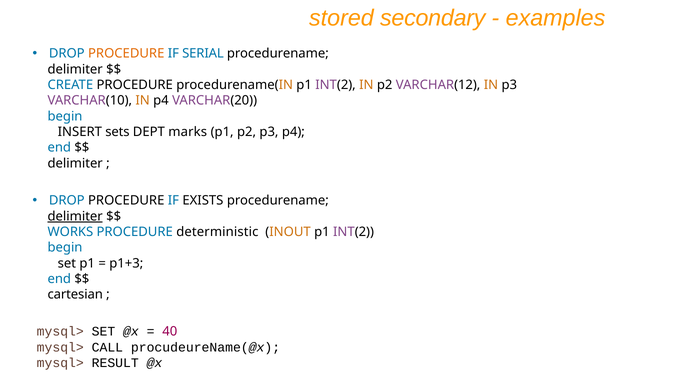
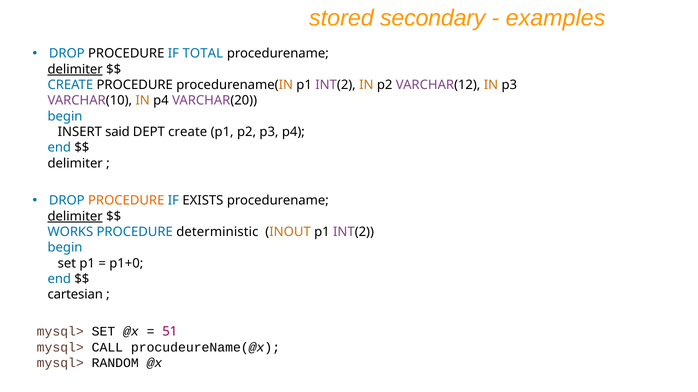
PROCEDURE colour: orange -> black (126, 54)
SERIAL: SERIAL -> TOTAL (203, 54)
delimiter underline: none -> present (75, 69)
sets: sets -> said (117, 132)
DEPT marks: marks -> create (188, 132)
PROCEDURE colour: black -> orange (126, 201)
p1+3: p1+3 -> p1+0 (126, 264)
40: 40 -> 51 (170, 332)
RESULT: RESULT -> RANDOM (115, 363)
